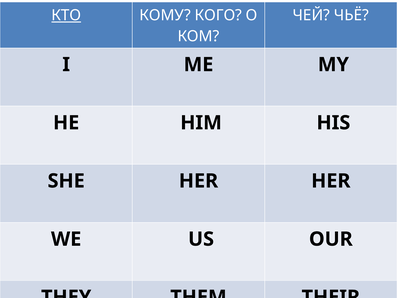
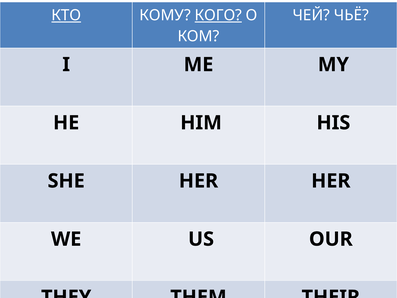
КОГО underline: none -> present (218, 15)
